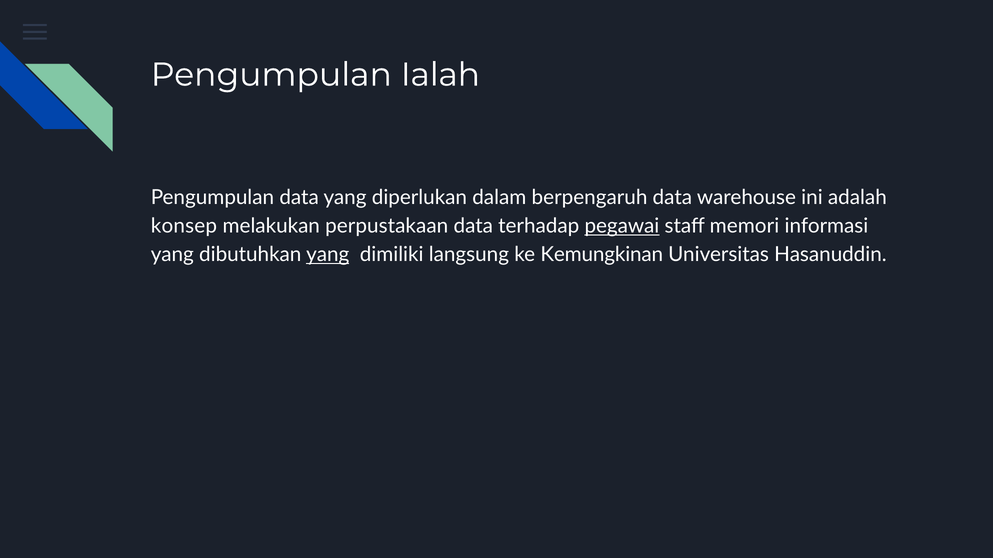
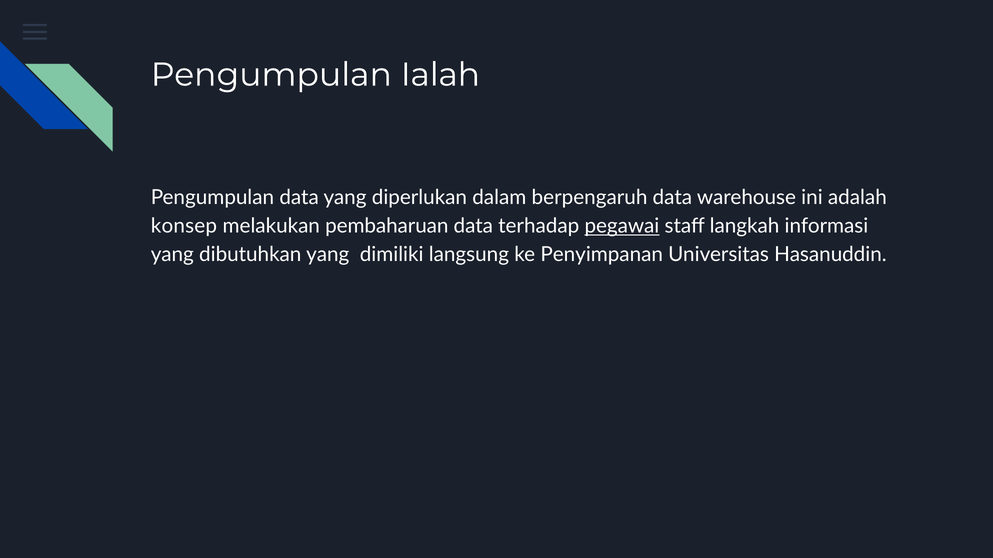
perpustakaan: perpustakaan -> pembaharuan (387, 226)
memori: memori -> langkah (745, 226)
yang underline: present -> none (328, 255)
Kemungkinan: Kemungkinan -> Penyimpanan (602, 255)
